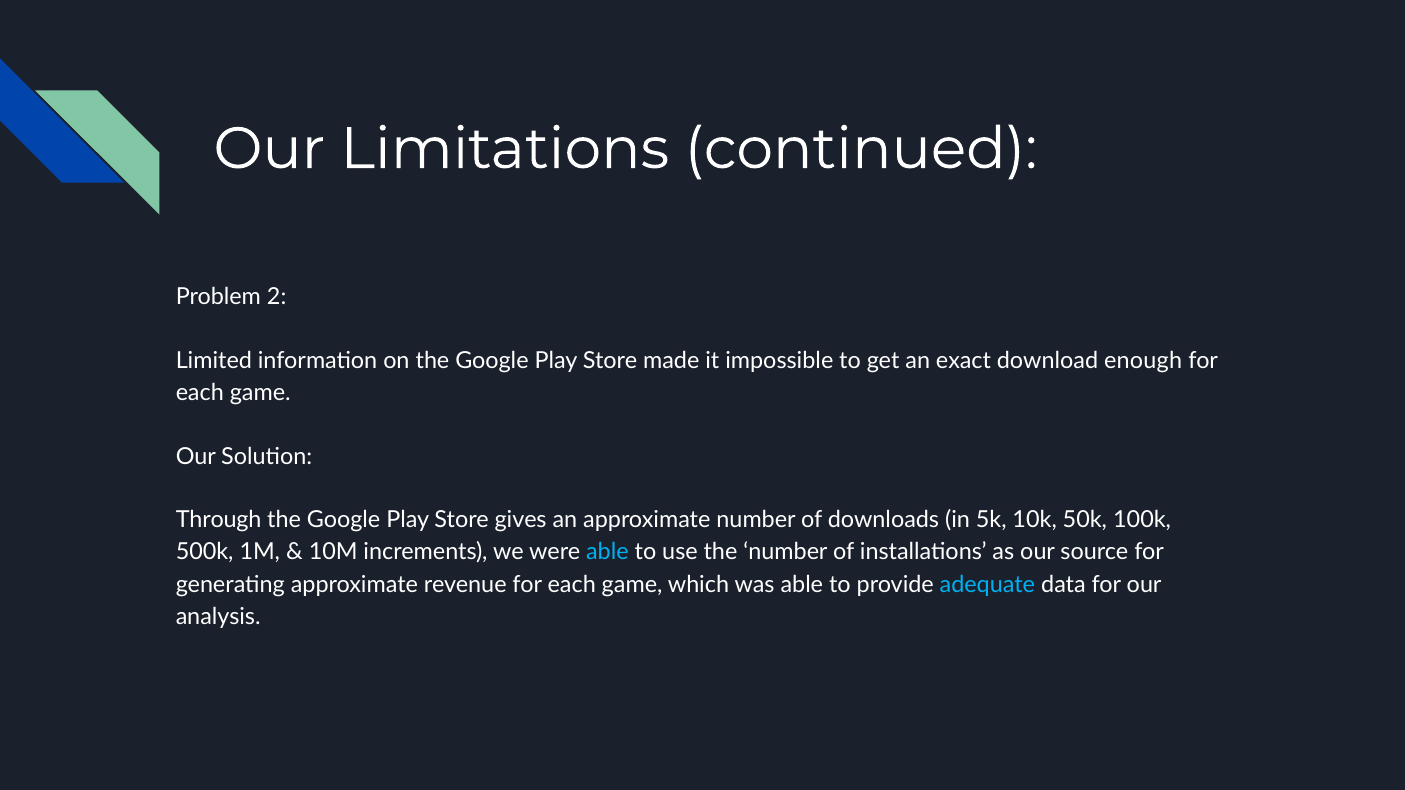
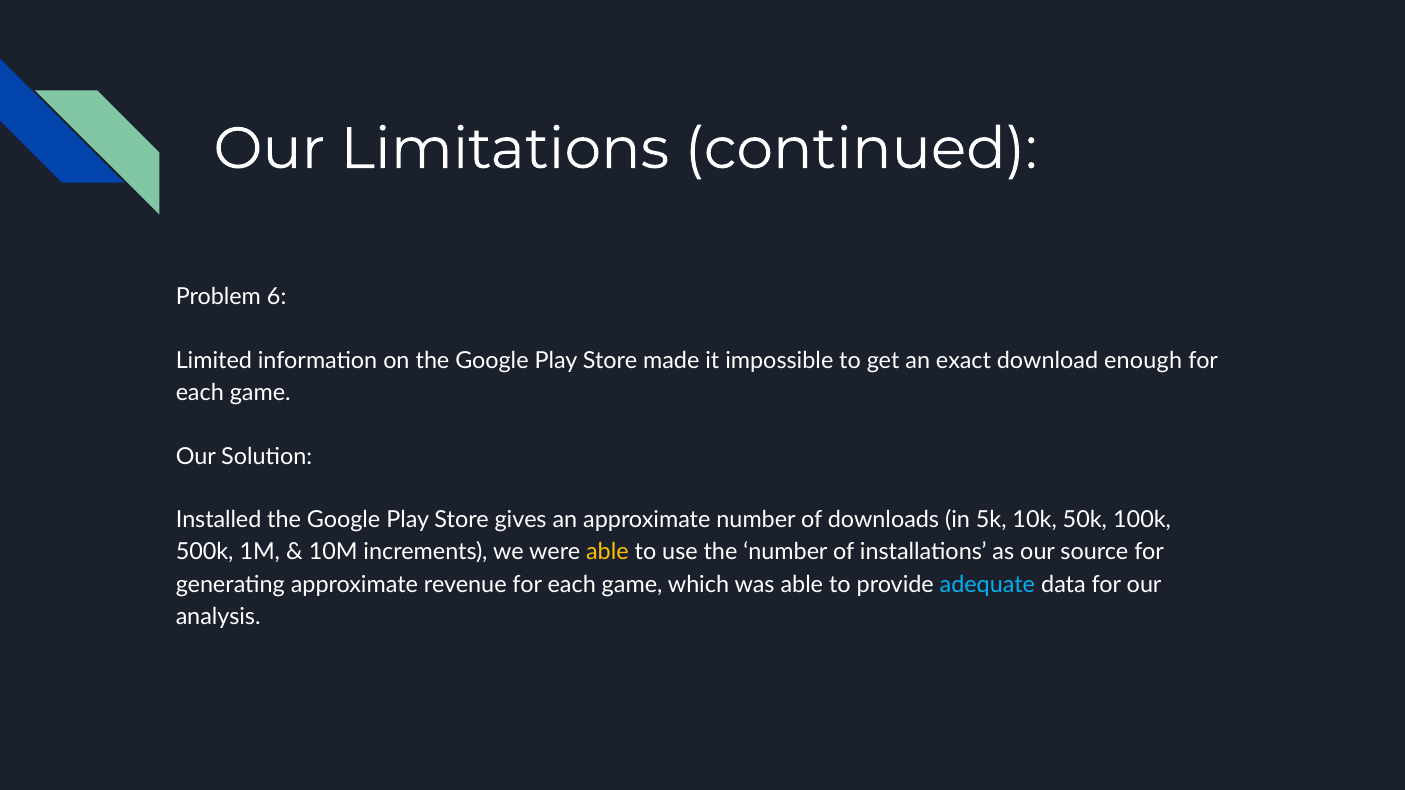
2: 2 -> 6 (277, 297)
Through: Through -> Installed (219, 520)
able colour: light blue -> yellow (607, 552)
